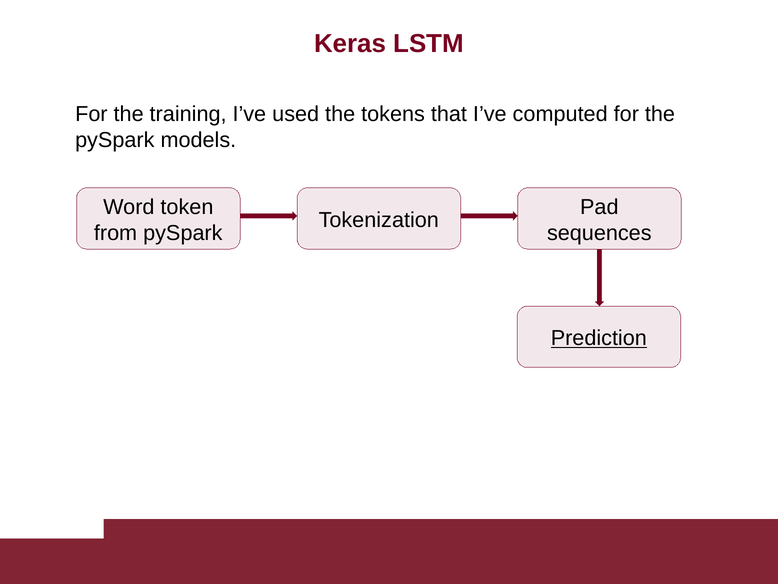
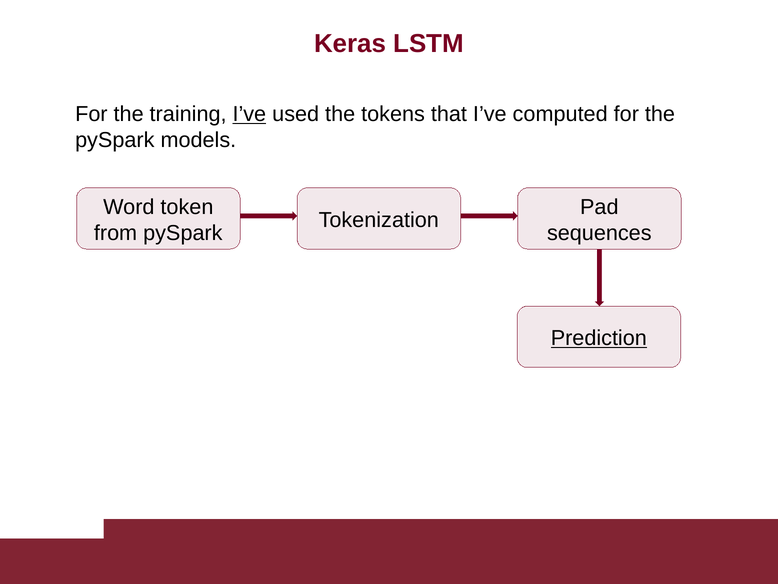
I’ve underline: none -> present (249, 114)
